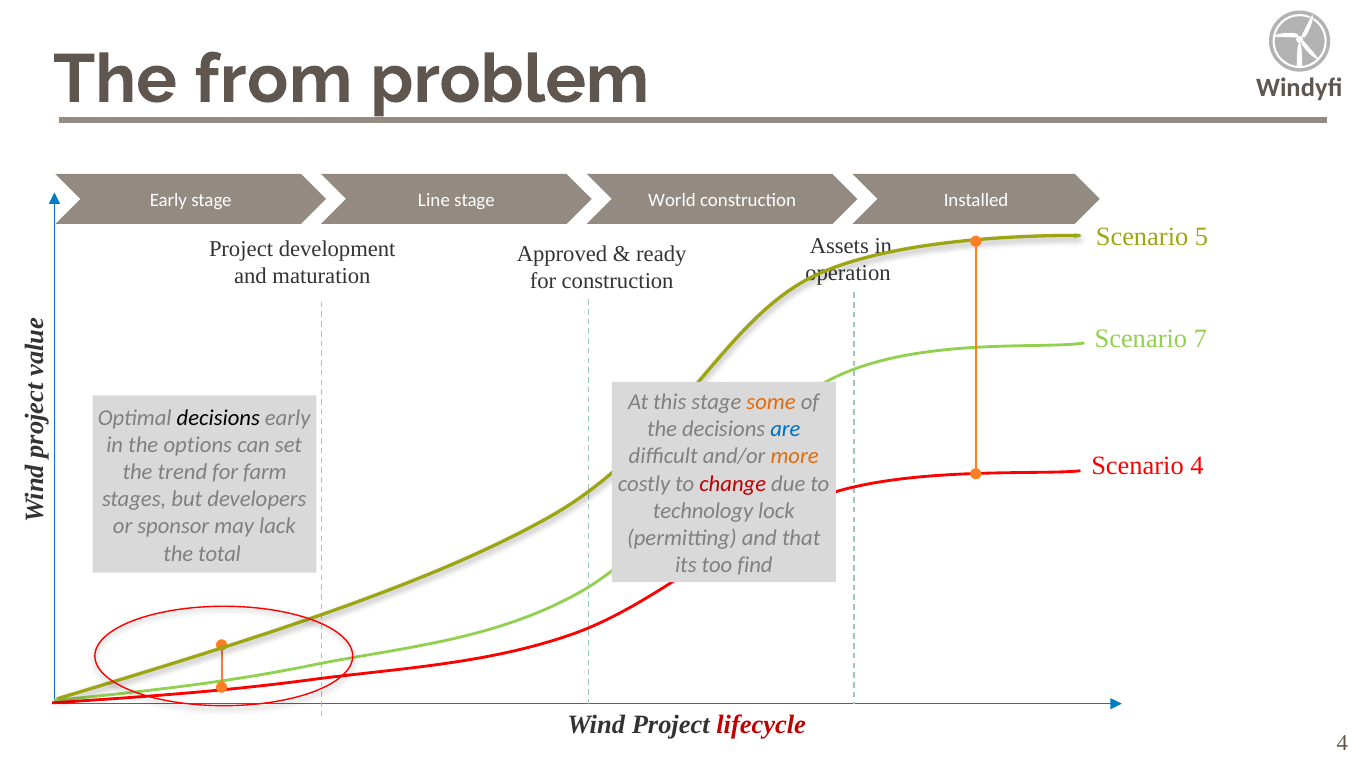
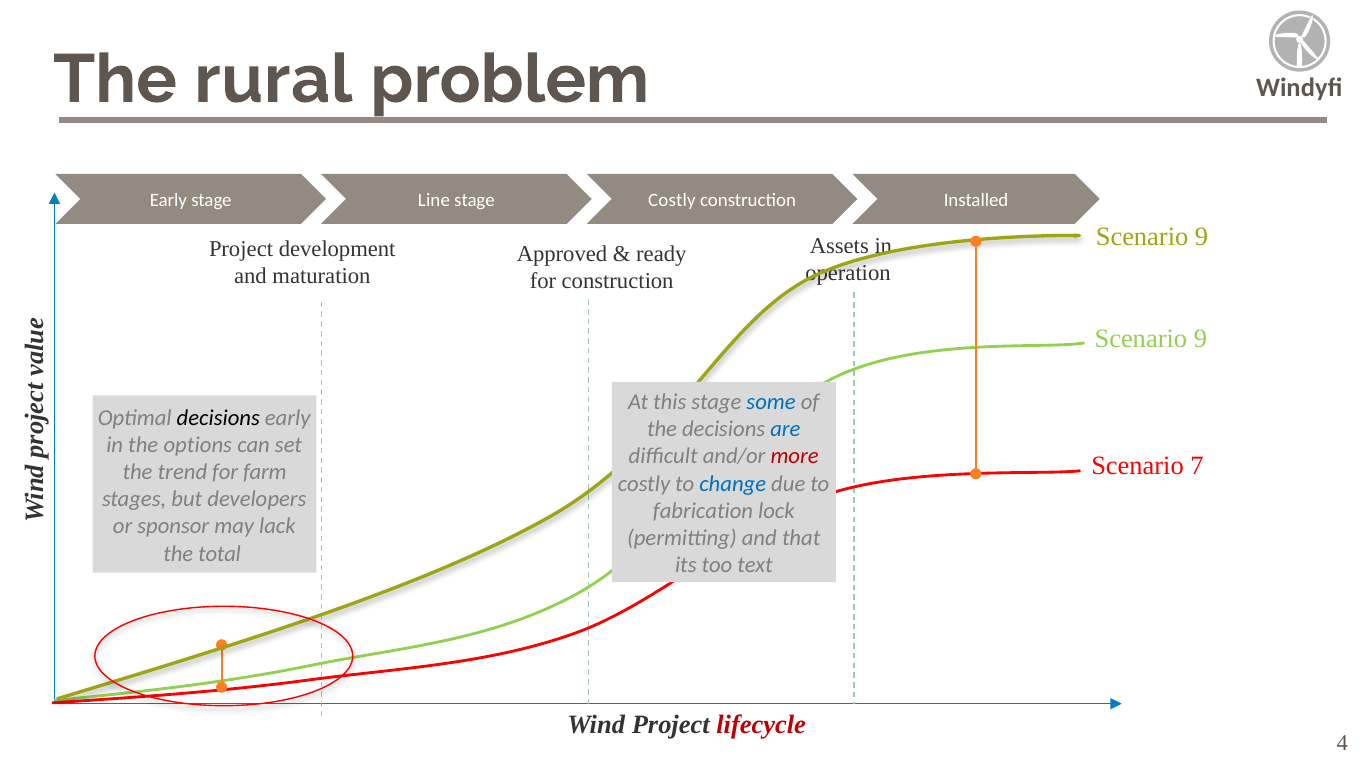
from: from -> rural (273, 80)
stage World: World -> Costly (672, 200)
5: 5 -> 9 (1202, 237)
7: 7 -> 9 (1200, 339)
some colour: orange -> blue (771, 402)
more colour: orange -> red (795, 457)
Scenario 4: 4 -> 7 (1197, 466)
change colour: red -> blue (733, 484)
technology: technology -> fabrication (703, 511)
find: find -> text (755, 566)
